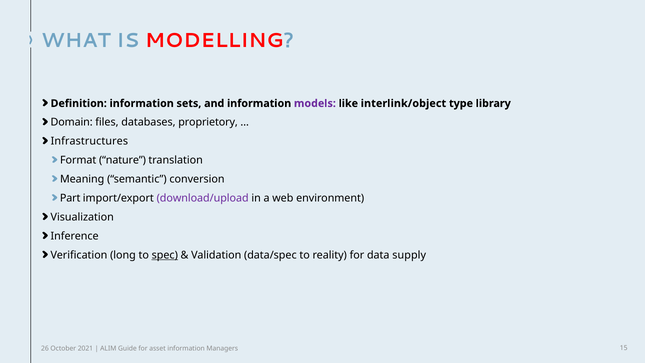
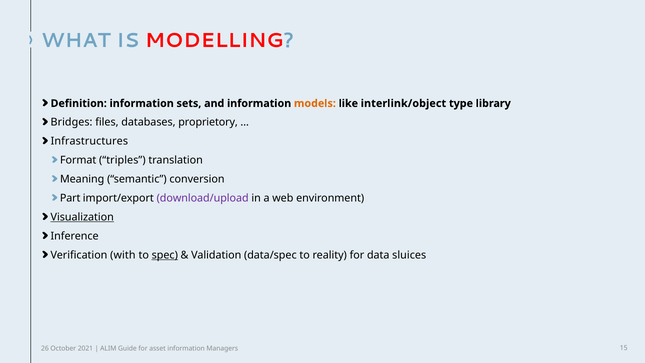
models colour: purple -> orange (315, 103)
Domain: Domain -> Bridges (72, 122)
nature: nature -> triples (122, 160)
Visualization underline: none -> present (82, 217)
long: long -> with (123, 255)
supply: supply -> sluices (409, 255)
